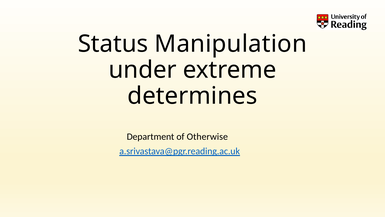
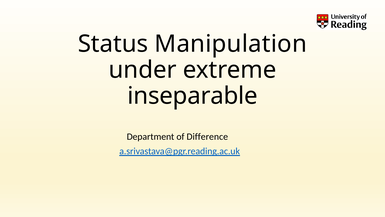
determines: determines -> inseparable (193, 96)
Otherwise: Otherwise -> Difference (207, 136)
